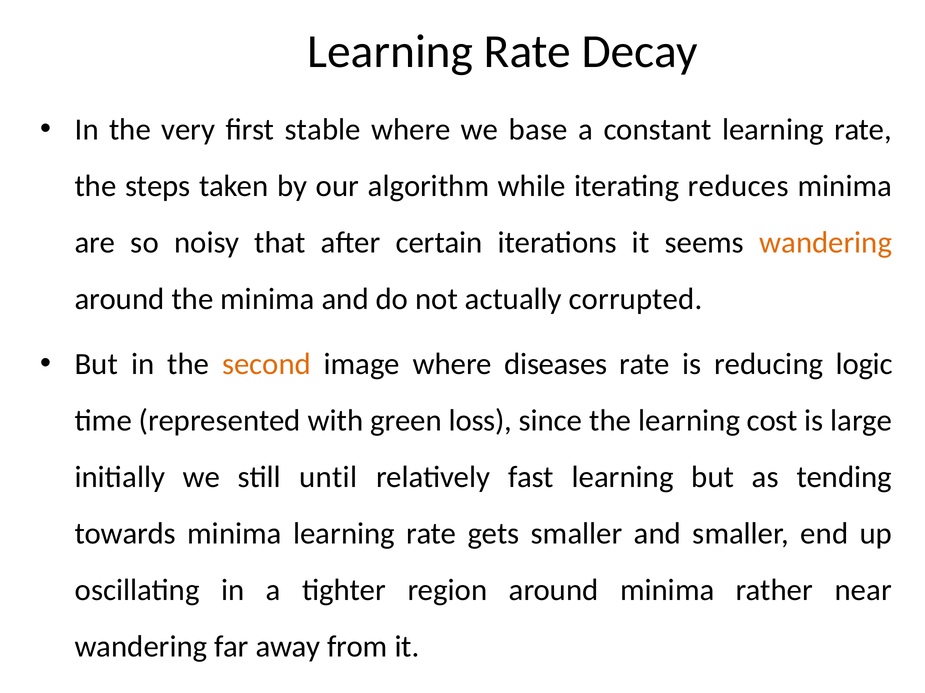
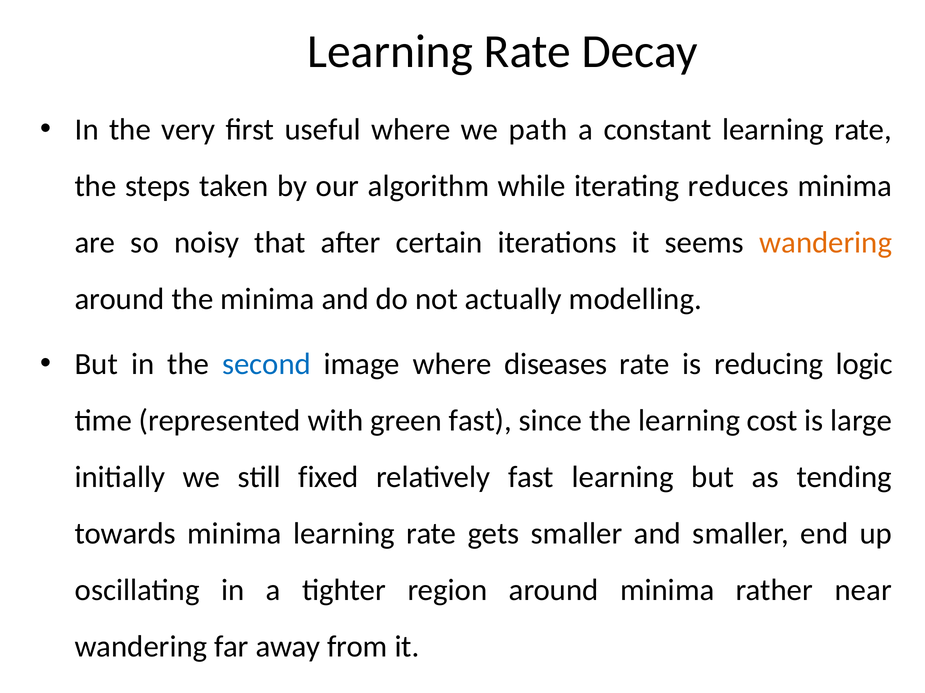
stable: stable -> useful (323, 130)
base: base -> path (538, 130)
corrupted: corrupted -> modelling (636, 299)
second colour: orange -> blue (266, 365)
green loss: loss -> fast (480, 421)
until: until -> fixed (329, 478)
